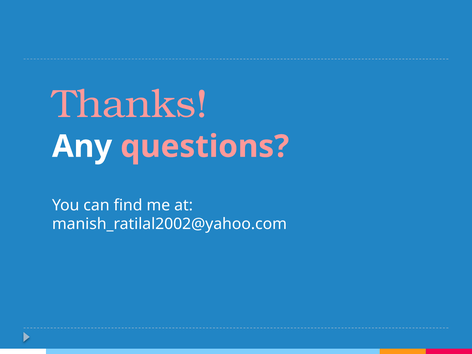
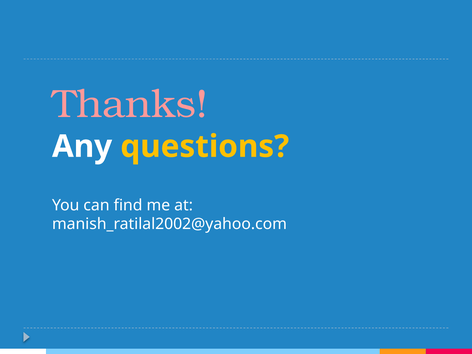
questions colour: pink -> yellow (205, 147)
